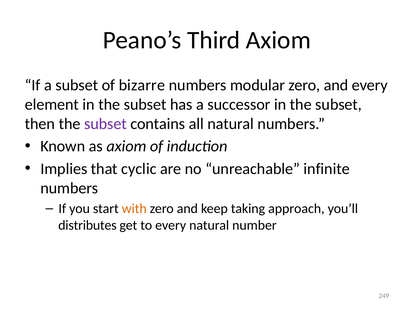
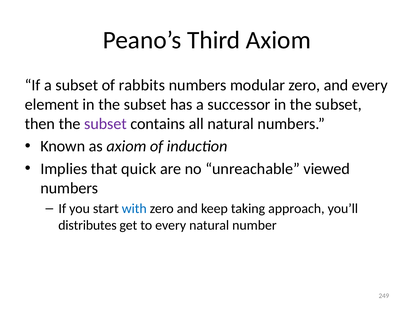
bizarre: bizarre -> rabbits (142, 85)
cyclic: cyclic -> quick (139, 169)
infinite: infinite -> viewed (327, 169)
with colour: orange -> blue (134, 209)
